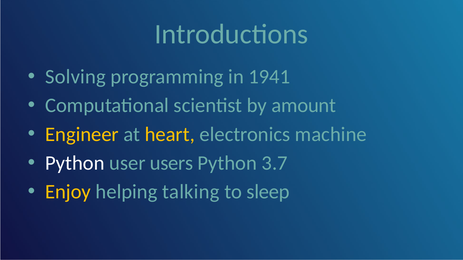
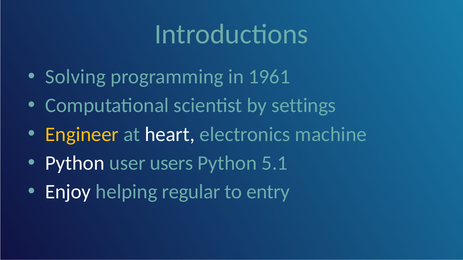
1941: 1941 -> 1961 (269, 77)
amount: amount -> settings (304, 106)
heart colour: yellow -> white (170, 135)
3.7: 3.7 -> 5.1 (275, 163)
Enjoy colour: yellow -> white (68, 192)
talking: talking -> regular (191, 192)
sleep: sleep -> entry (268, 192)
